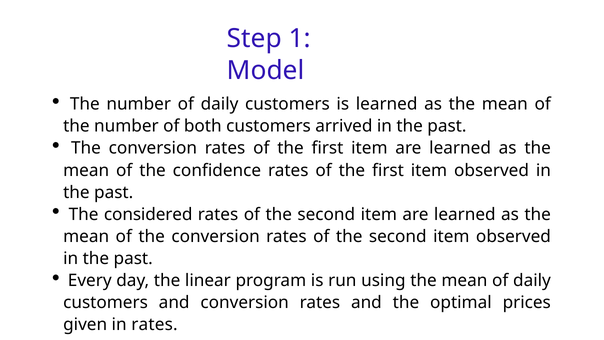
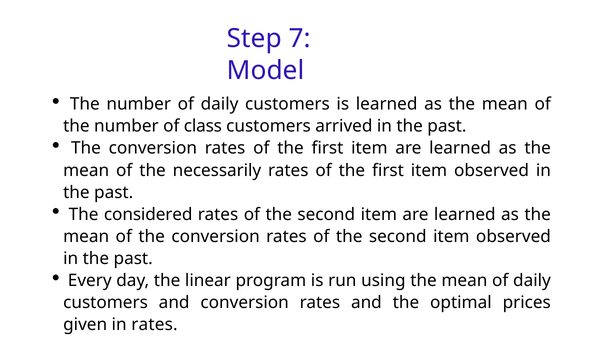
1: 1 -> 7 (300, 39)
both: both -> class (203, 126)
confidence: confidence -> necessarily (217, 170)
